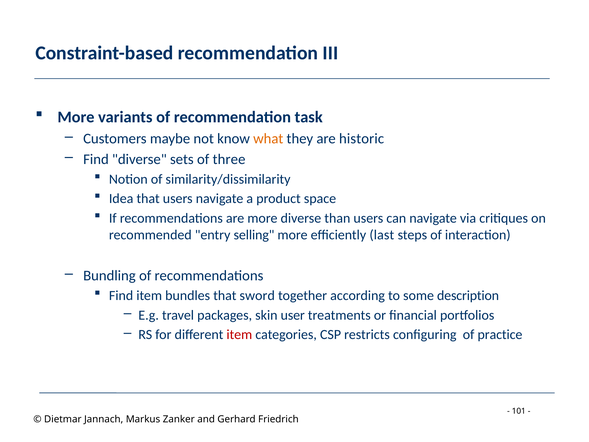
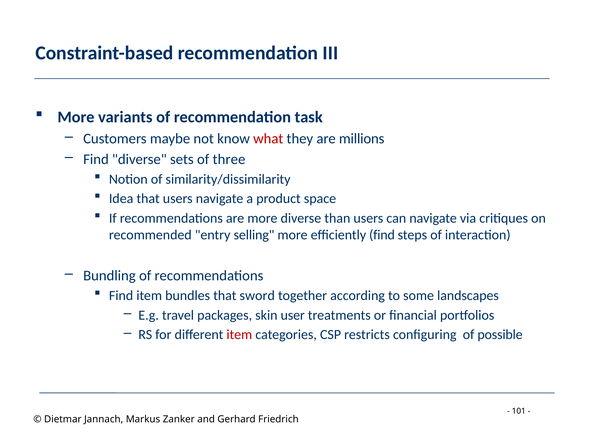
what colour: orange -> red (268, 138)
historic: historic -> millions (362, 138)
efficiently last: last -> find (382, 235)
description: description -> landscapes (468, 295)
practice: practice -> possible (500, 335)
